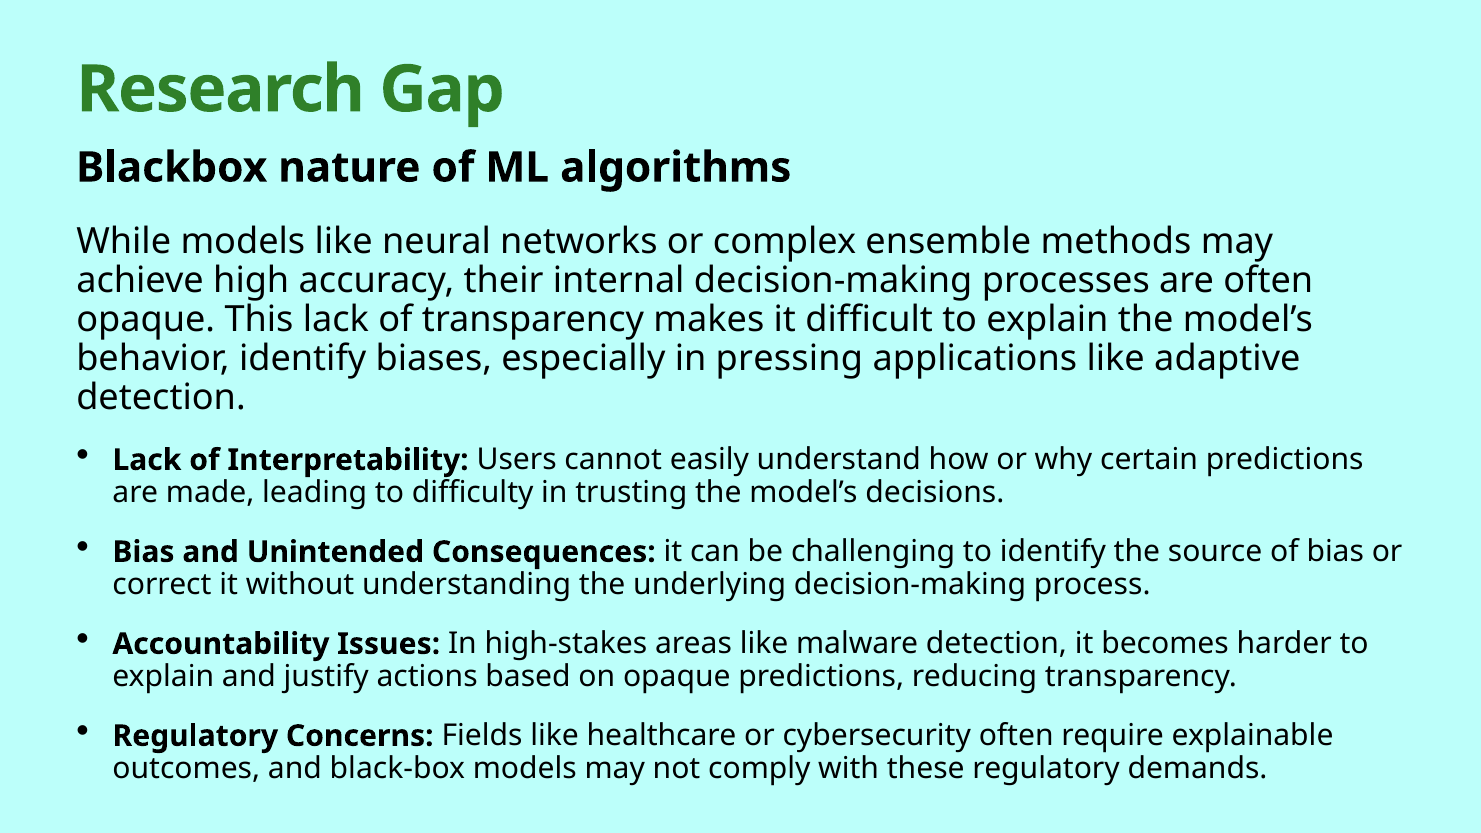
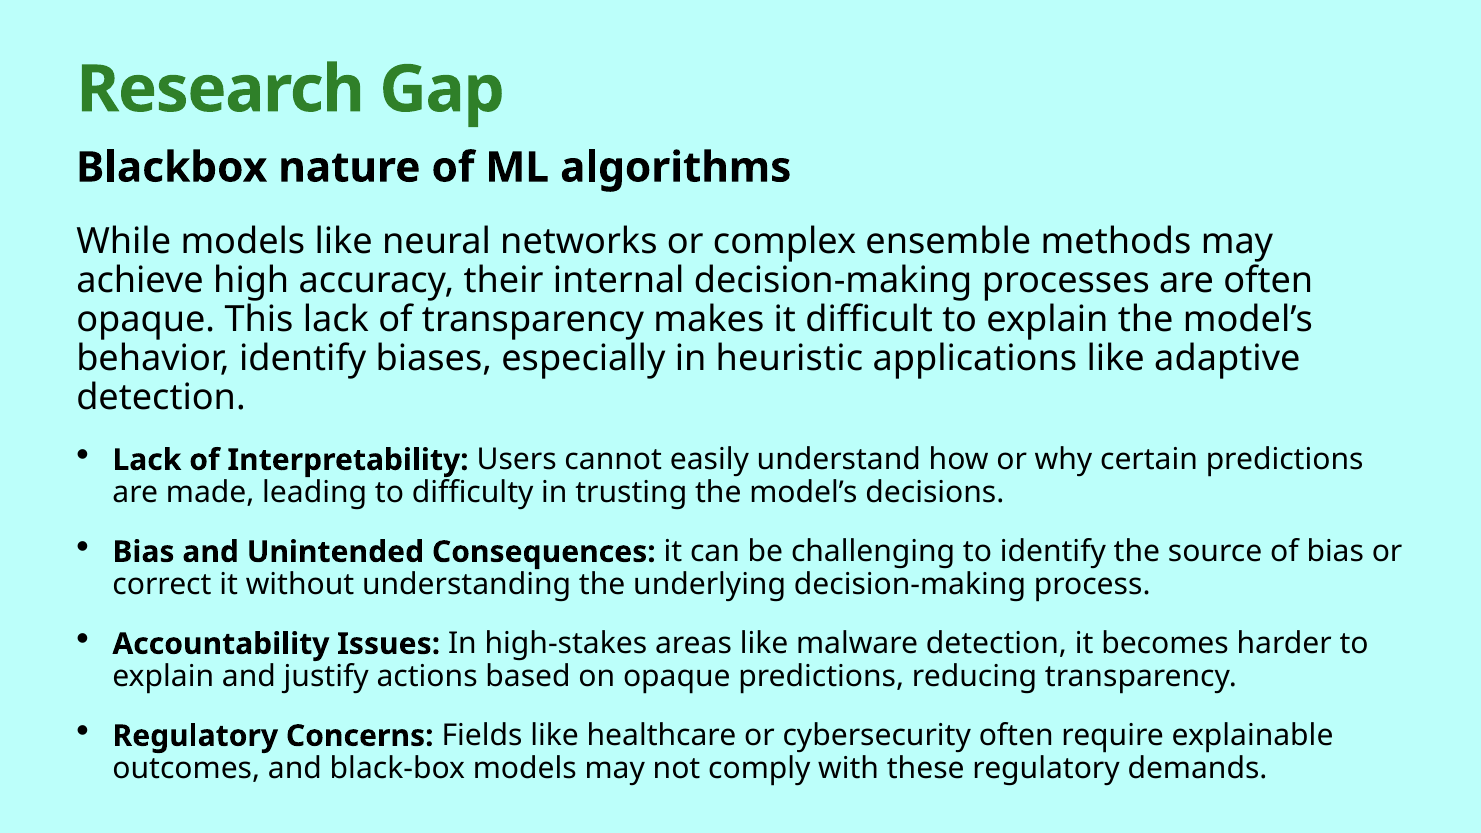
pressing: pressing -> heuristic (789, 358)
